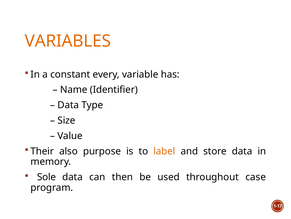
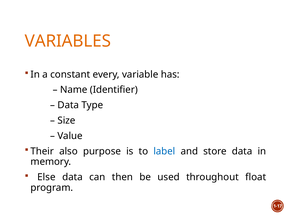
label colour: orange -> blue (164, 151)
Sole: Sole -> Else (46, 177)
case: case -> float (256, 177)
